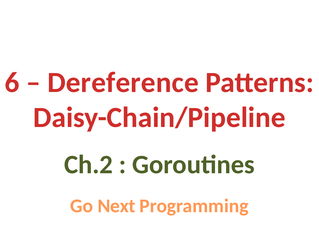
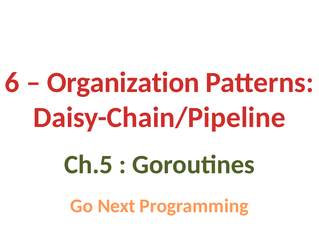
Dereference: Dereference -> Organization (123, 83)
Ch.2: Ch.2 -> Ch.5 (88, 165)
